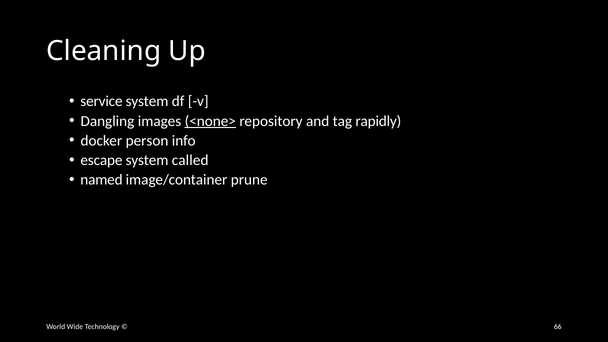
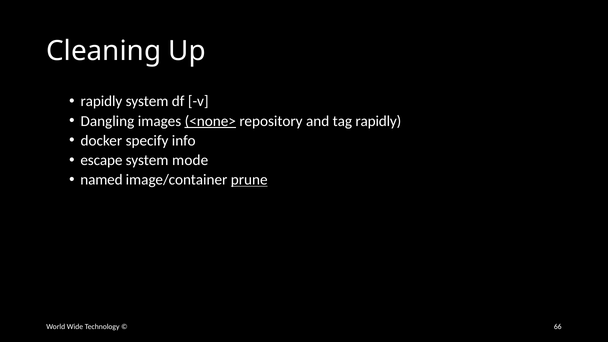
service: service -> rapidly (101, 101)
person: person -> specify (147, 141)
called: called -> mode (190, 160)
prune underline: none -> present (249, 180)
